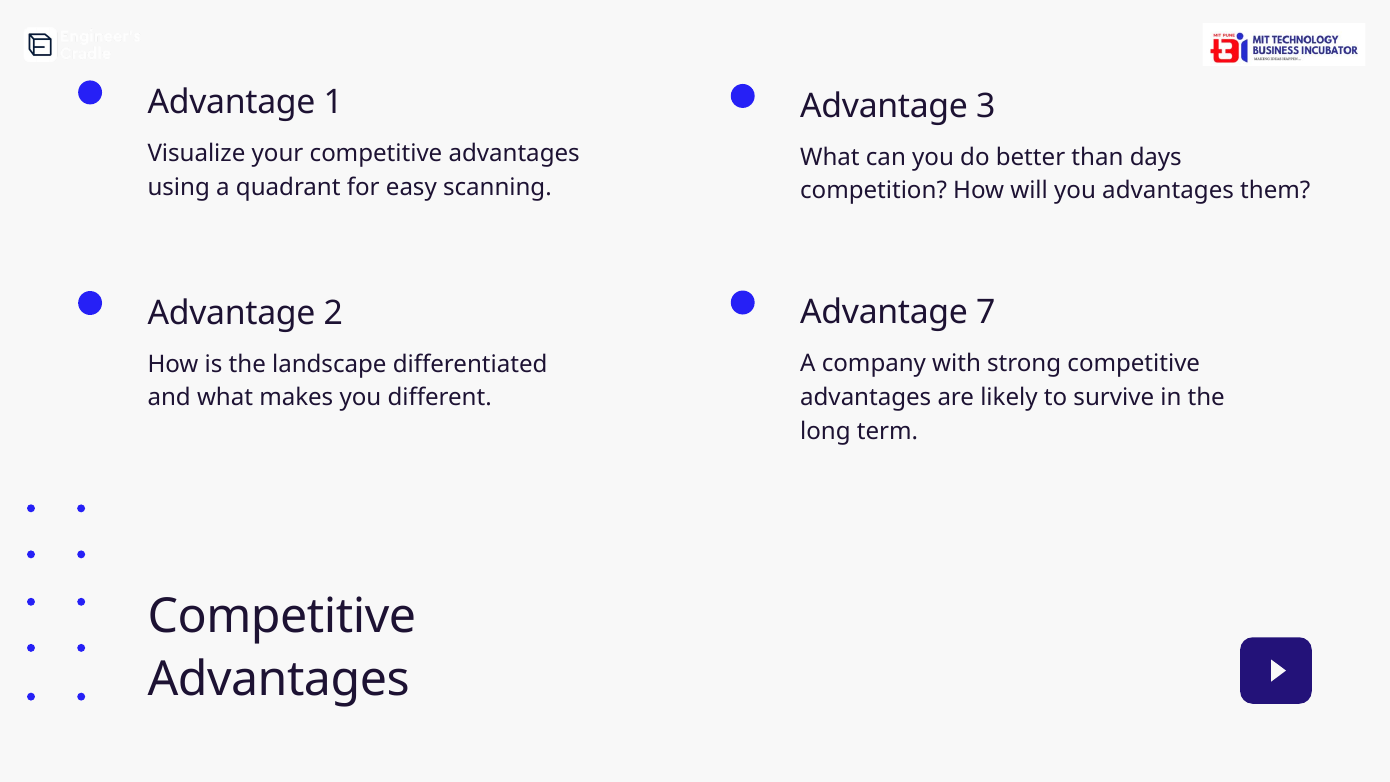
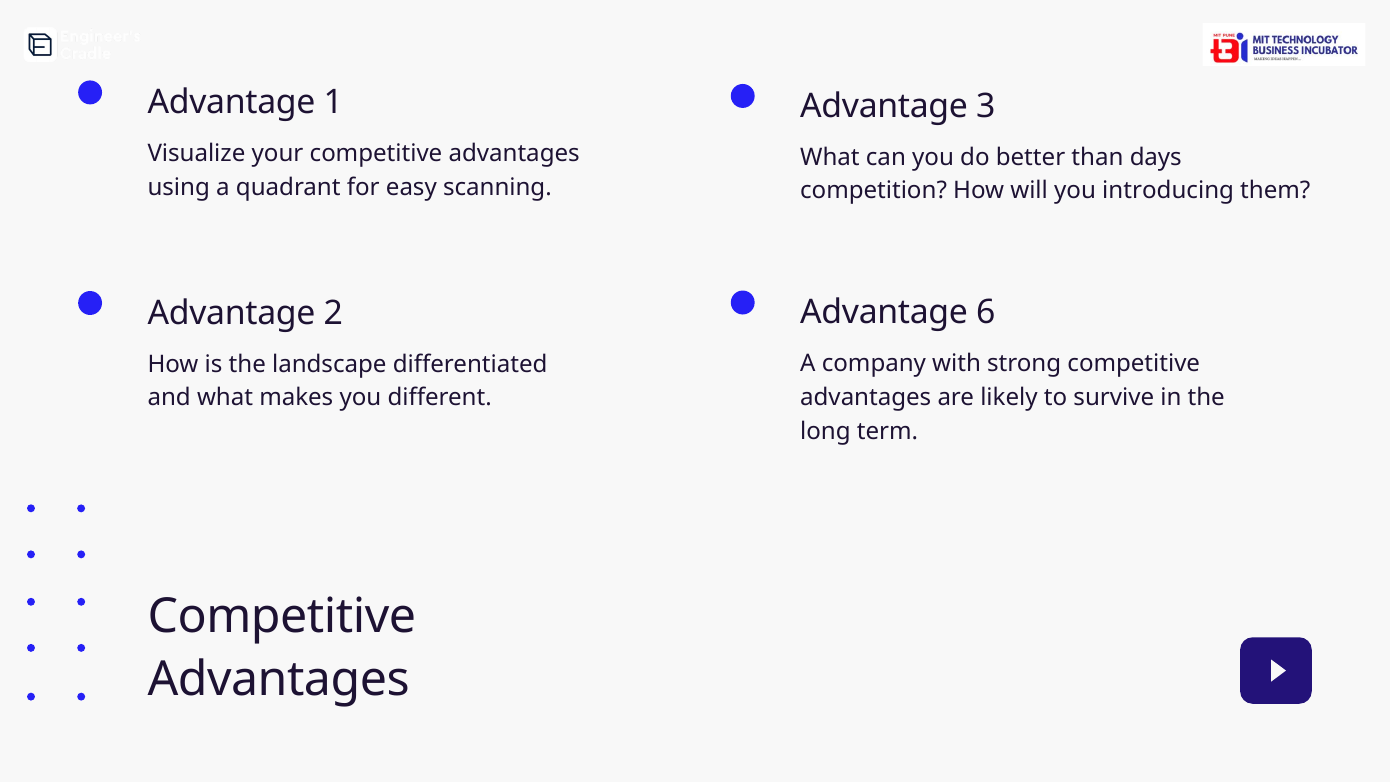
you advantages: advantages -> introducing (1168, 191)
7: 7 -> 6 (986, 313)
